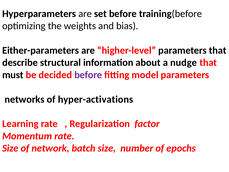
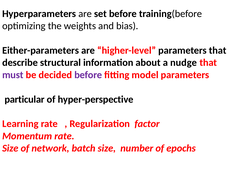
must colour: black -> purple (13, 75)
networks: networks -> particular (25, 99)
hyper-activations: hyper-activations -> hyper-perspective (96, 99)
